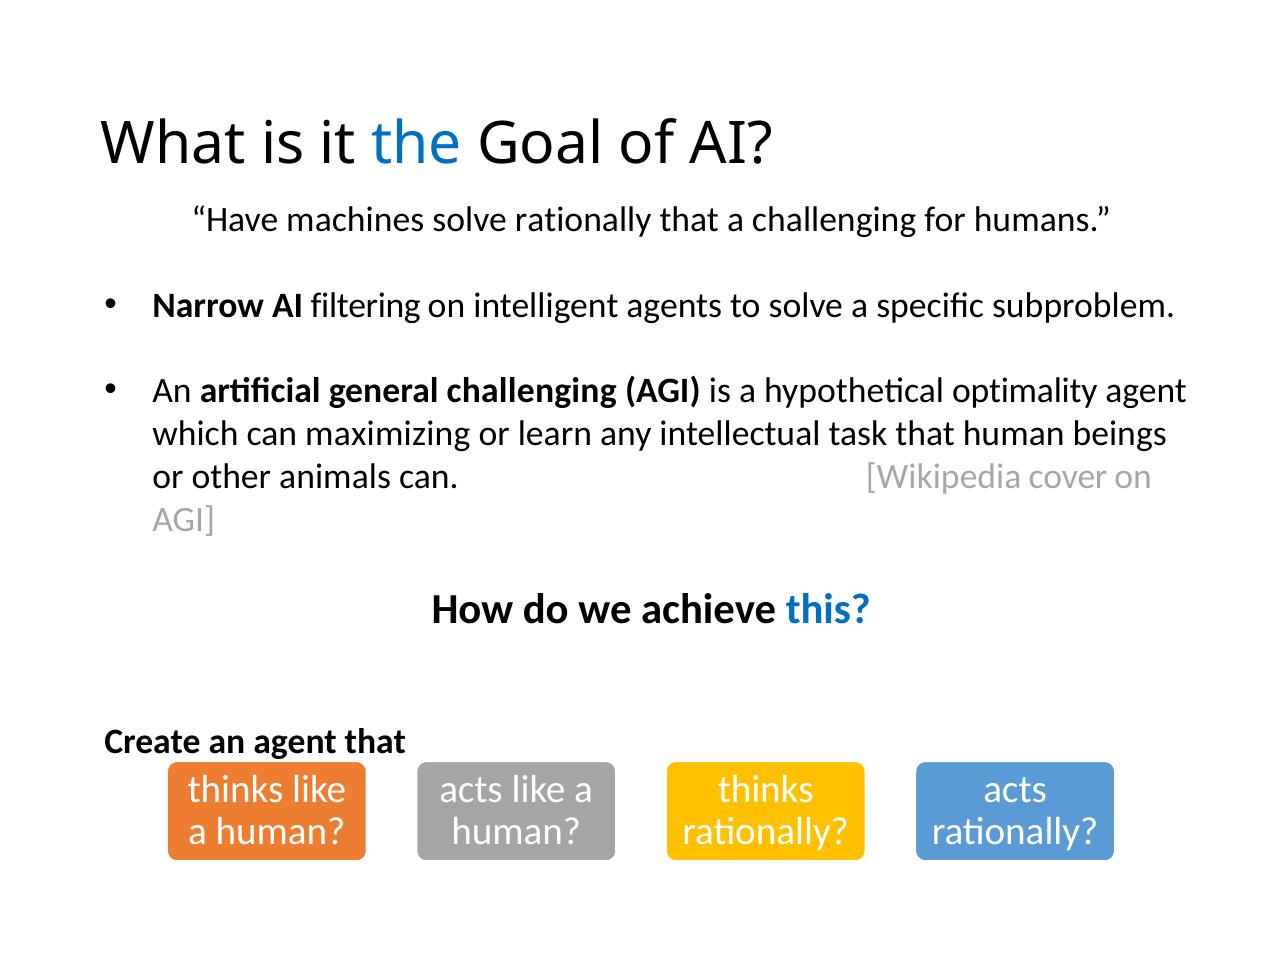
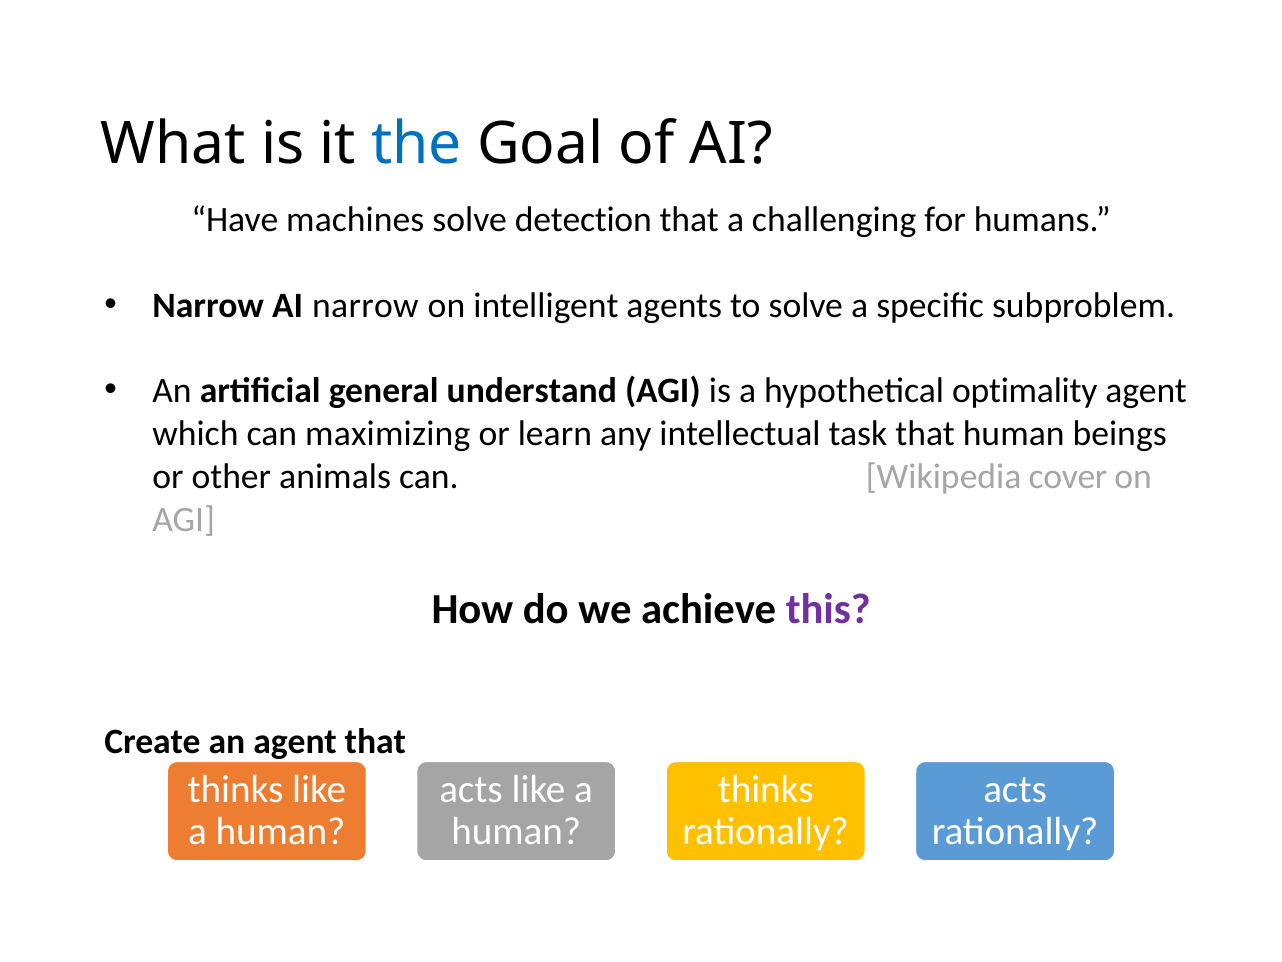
solve rationally: rationally -> detection (583, 220)
AI filtering: filtering -> narrow (365, 305)
general challenging: challenging -> understand (532, 391)
this colour: blue -> purple (828, 609)
